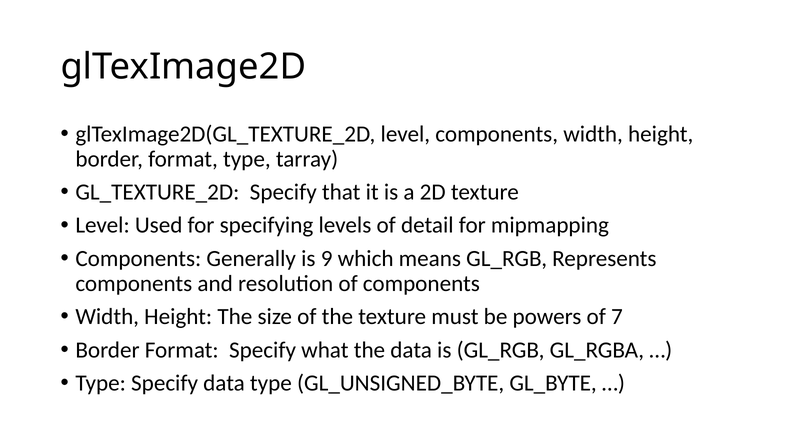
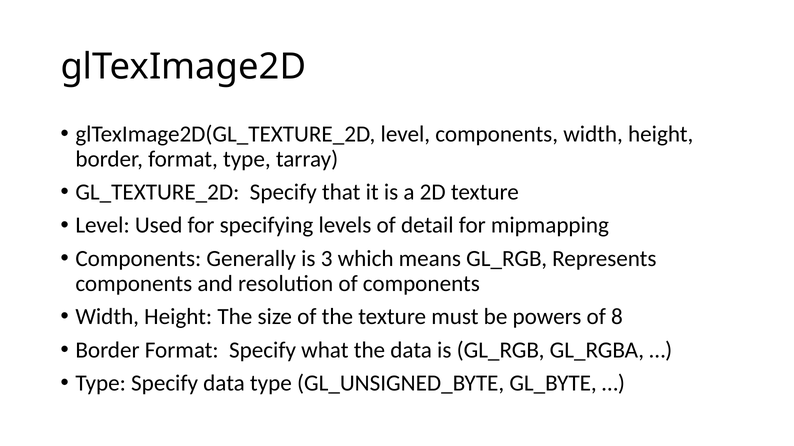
9: 9 -> 3 (327, 259)
7: 7 -> 8 (617, 317)
